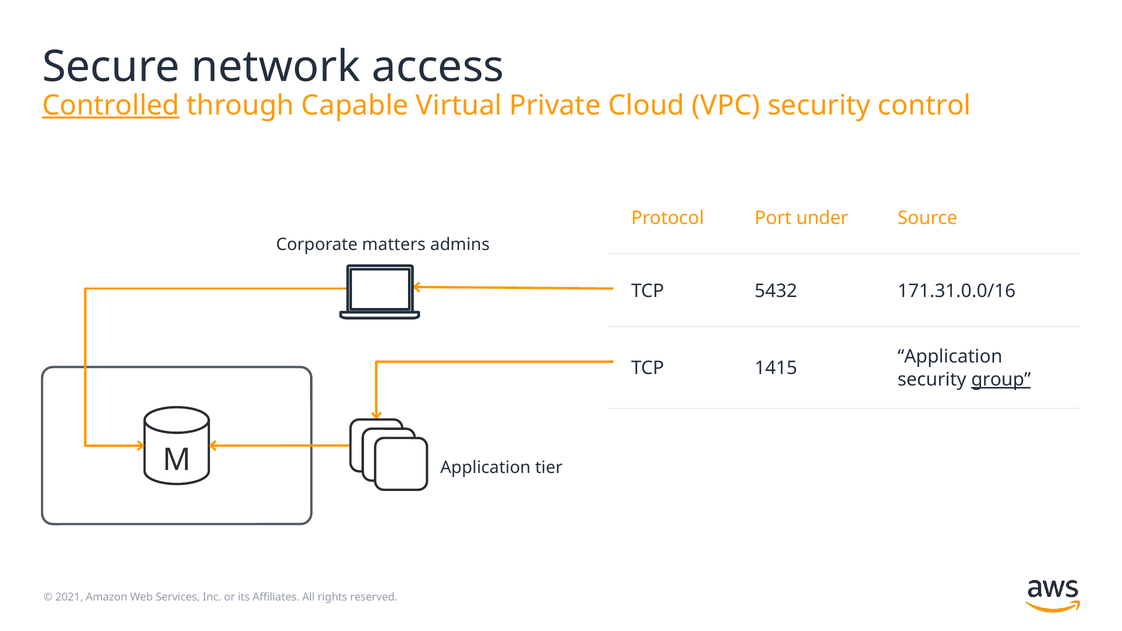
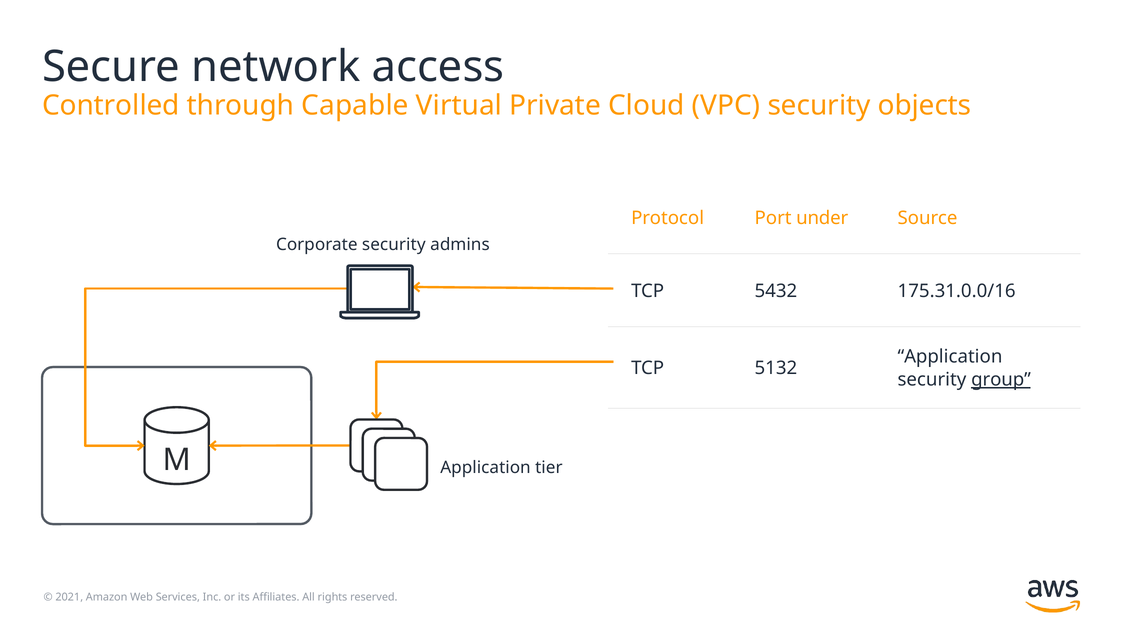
Controlled underline: present -> none (111, 106)
control: control -> objects (925, 106)
Corporate matters: matters -> security (394, 245)
171.31.0.0/16: 171.31.0.0/16 -> 175.31.0.0/16 (957, 291)
1415: 1415 -> 5132 (776, 368)
